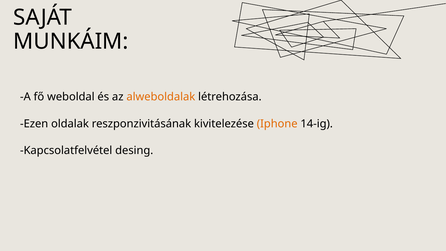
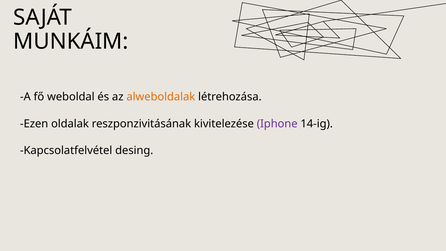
Iphone colour: orange -> purple (277, 124)
